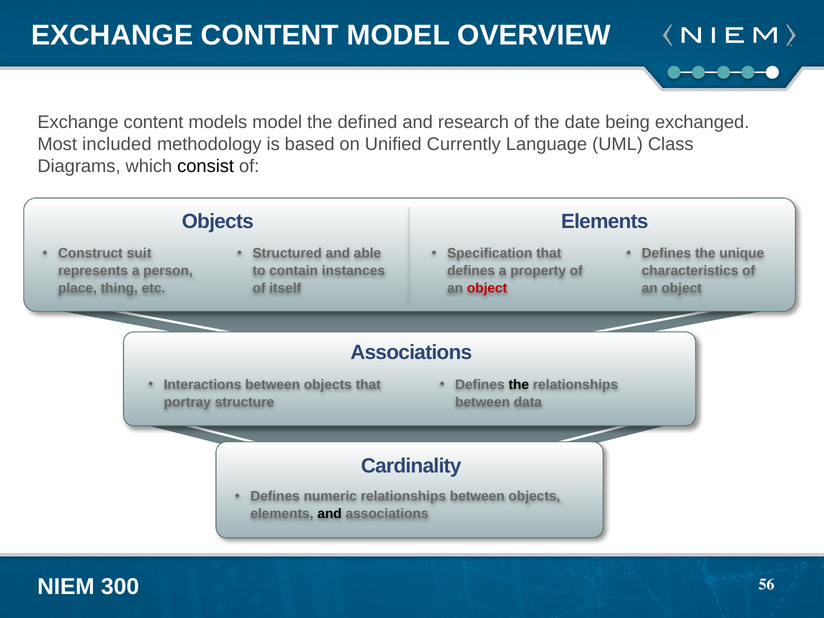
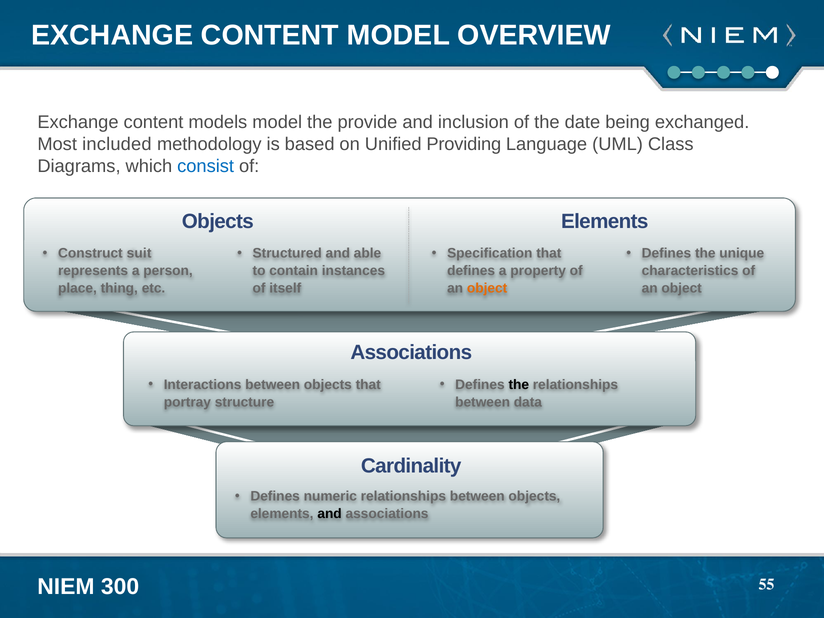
defined: defined -> provide (367, 122)
research: research -> inclusion (473, 122)
Currently: Currently -> Providing (464, 144)
consist colour: black -> blue (206, 166)
object colour: red -> orange (487, 288)
56: 56 -> 55 (767, 584)
